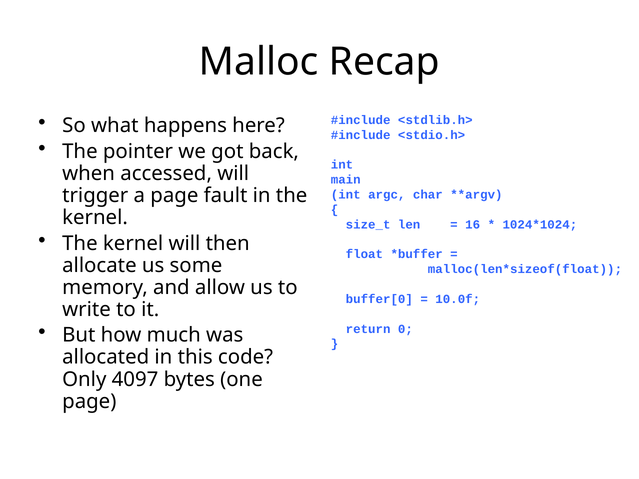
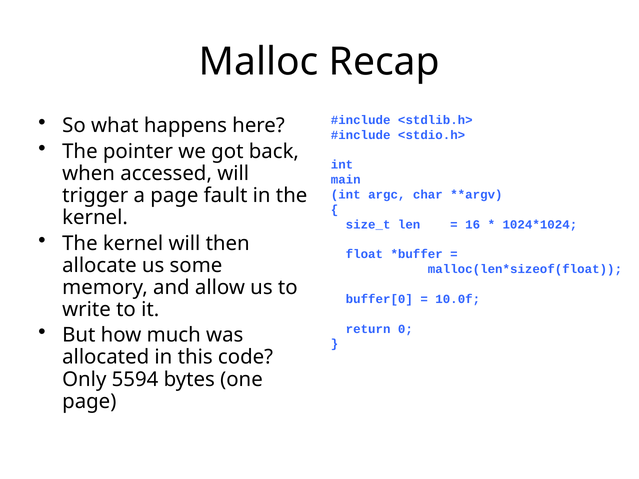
4097: 4097 -> 5594 (135, 379)
